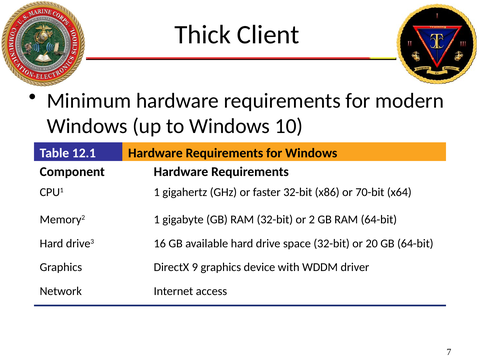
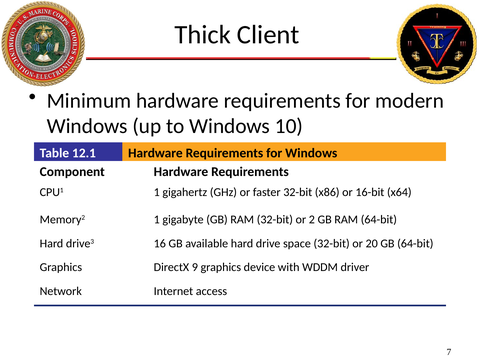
70-bit: 70-bit -> 16-bit (370, 192)
